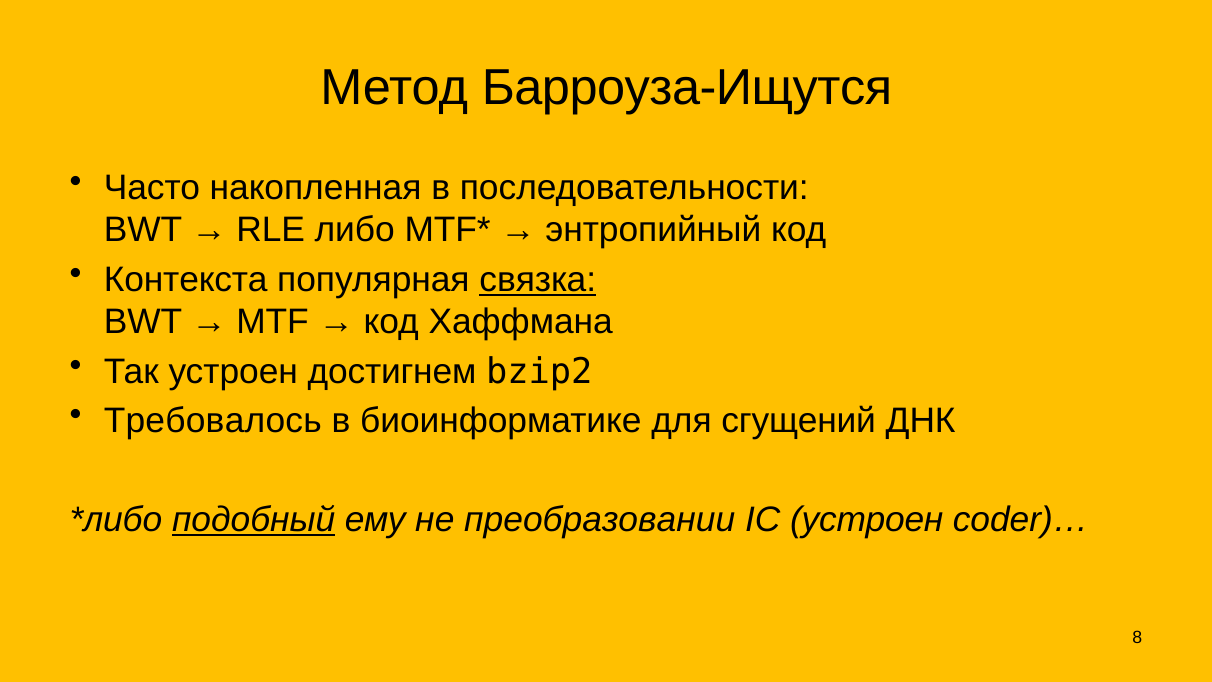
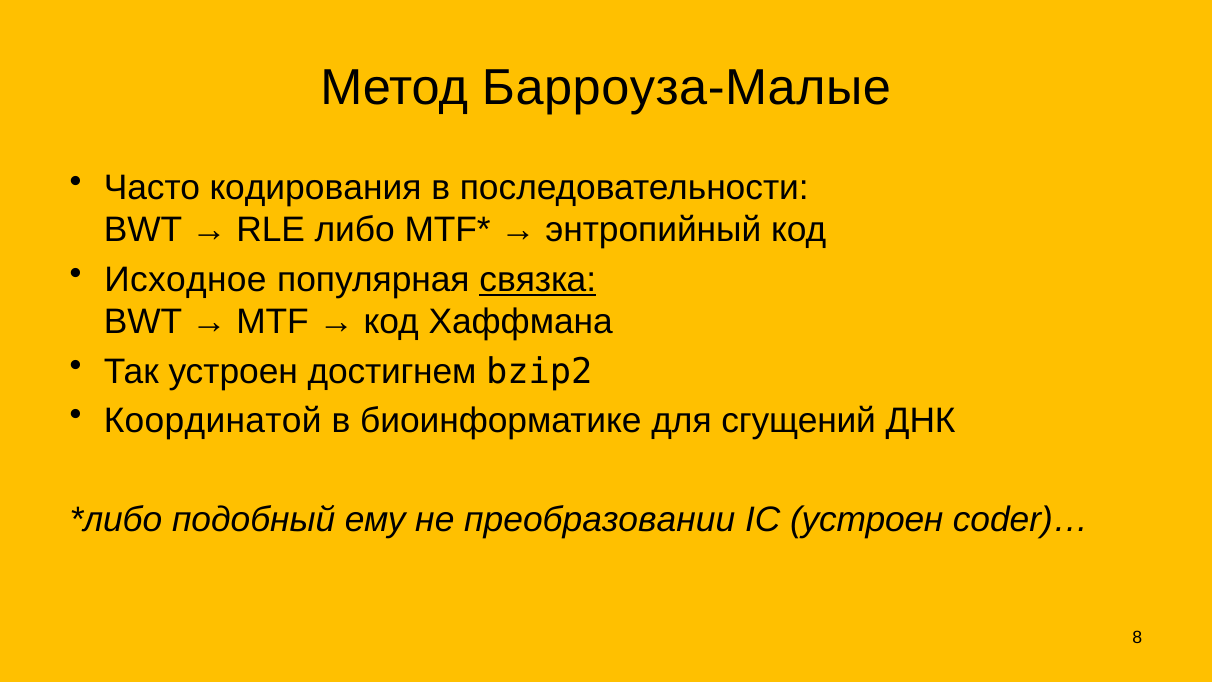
Барроуза-Ищутся: Барроуза-Ищутся -> Барроуза-Малые (686, 88)
накопленная: накопленная -> кодирования (316, 187)
Контекста: Контекста -> Исходное (185, 279)
Требовалось: Требовалось -> Координатой (213, 421)
подобный underline: present -> none (254, 520)
